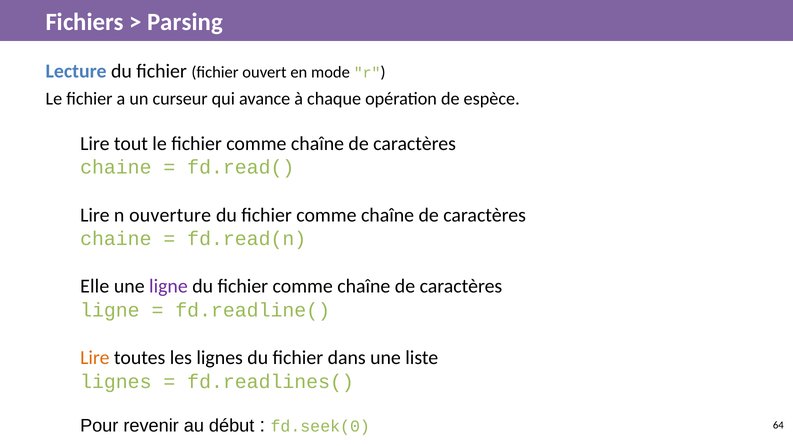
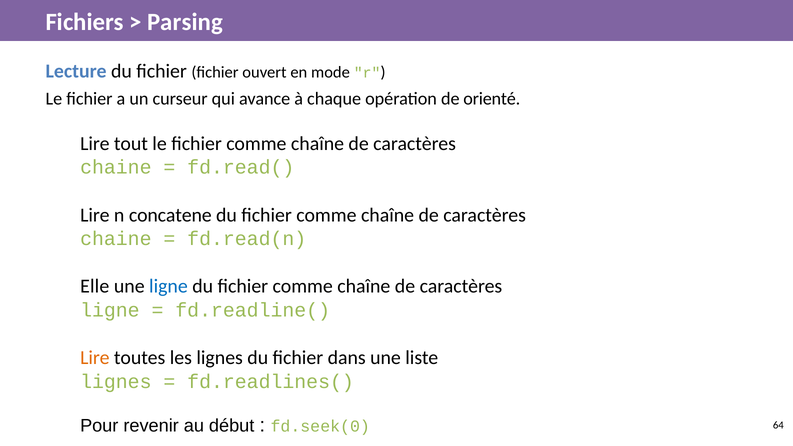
espèce: espèce -> orienté (492, 99)
ouverture: ouverture -> concatene (170, 215)
ligne colour: purple -> blue (168, 286)
